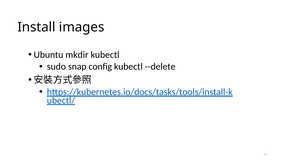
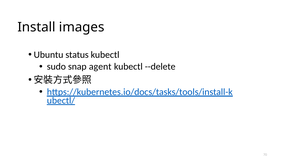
mkdir: mkdir -> status (77, 55)
config: config -> agent (100, 67)
